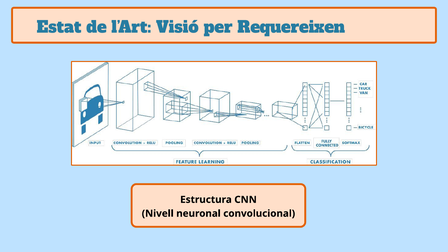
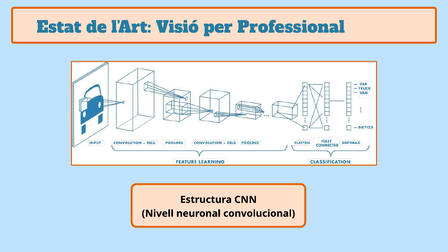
Requereixen: Requereixen -> Professional (291, 27)
